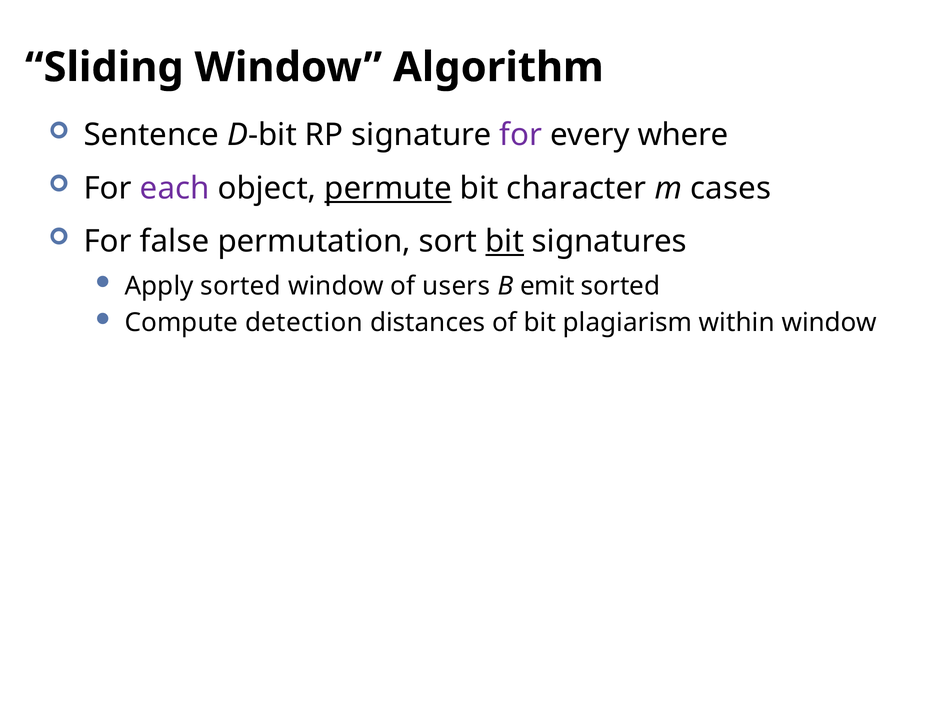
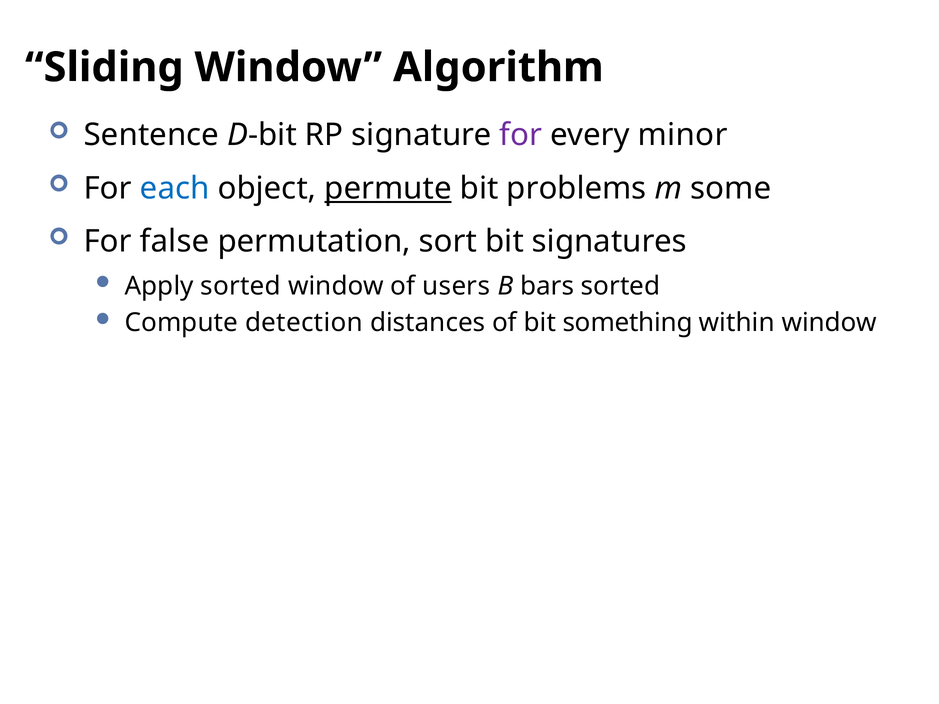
where: where -> minor (683, 135)
each colour: purple -> blue (175, 188)
character: character -> problems (576, 188)
cases: cases -> some (731, 188)
bit underline: present -> none (505, 242)
emit: emit -> bars (547, 286)
plagiarism: plagiarism -> something (628, 323)
